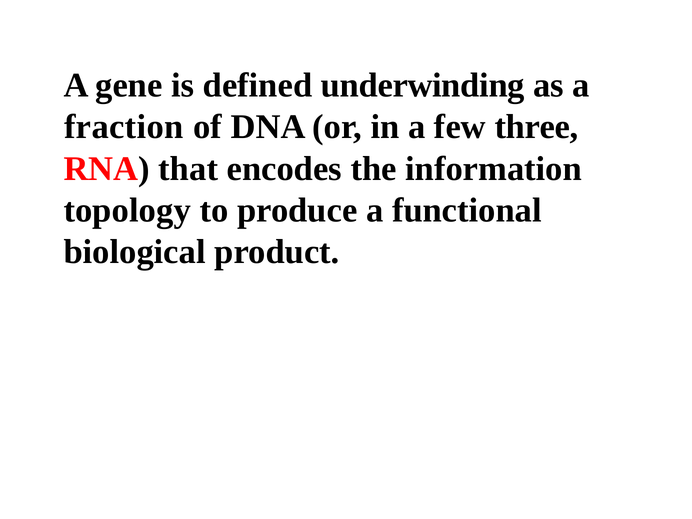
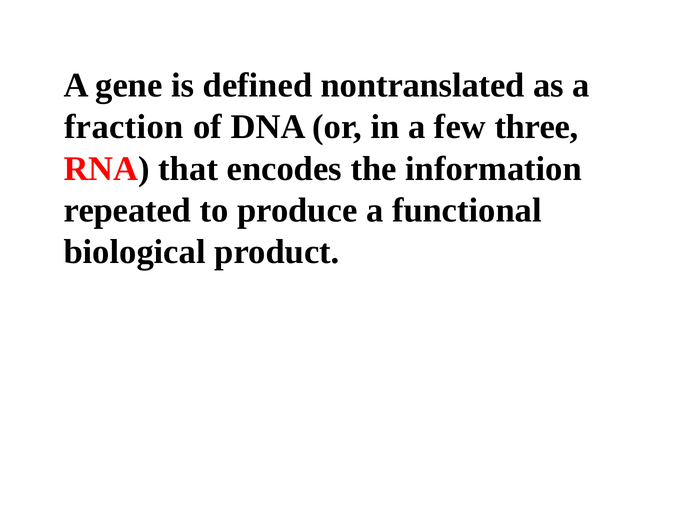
underwinding: underwinding -> nontranslated (423, 86)
topology: topology -> repeated (127, 210)
